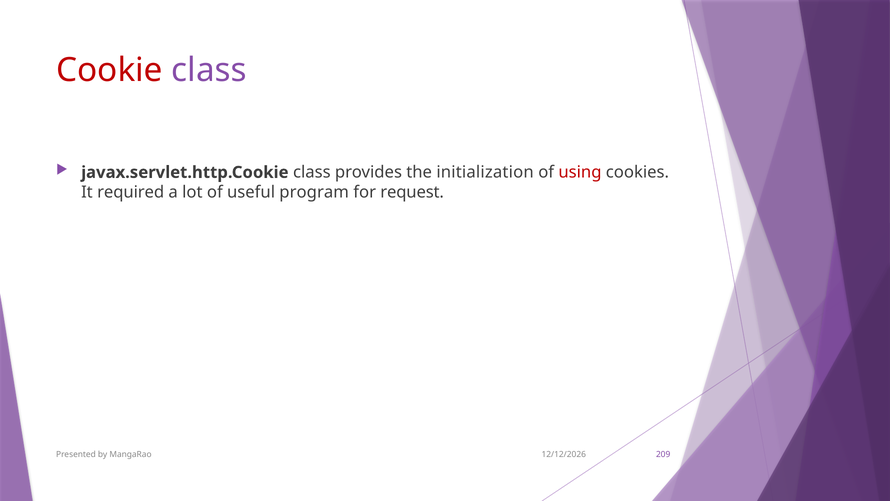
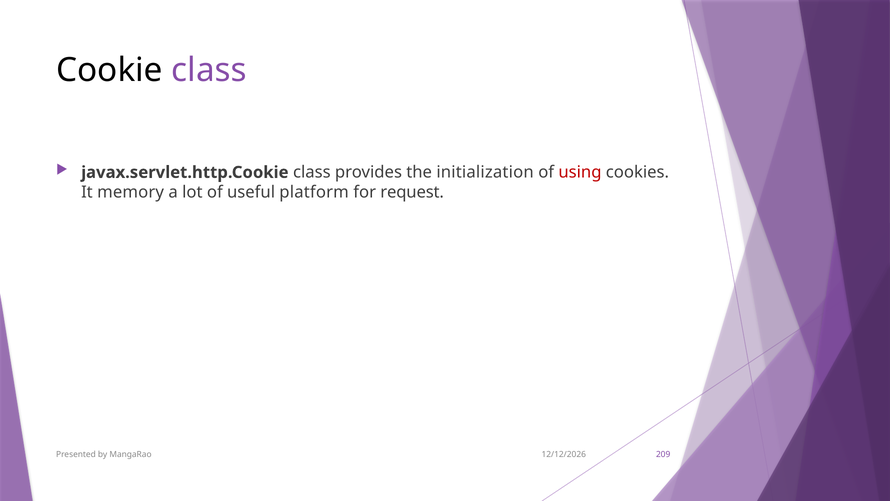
Cookie colour: red -> black (109, 70)
required: required -> memory (131, 192)
program: program -> platform (314, 192)
